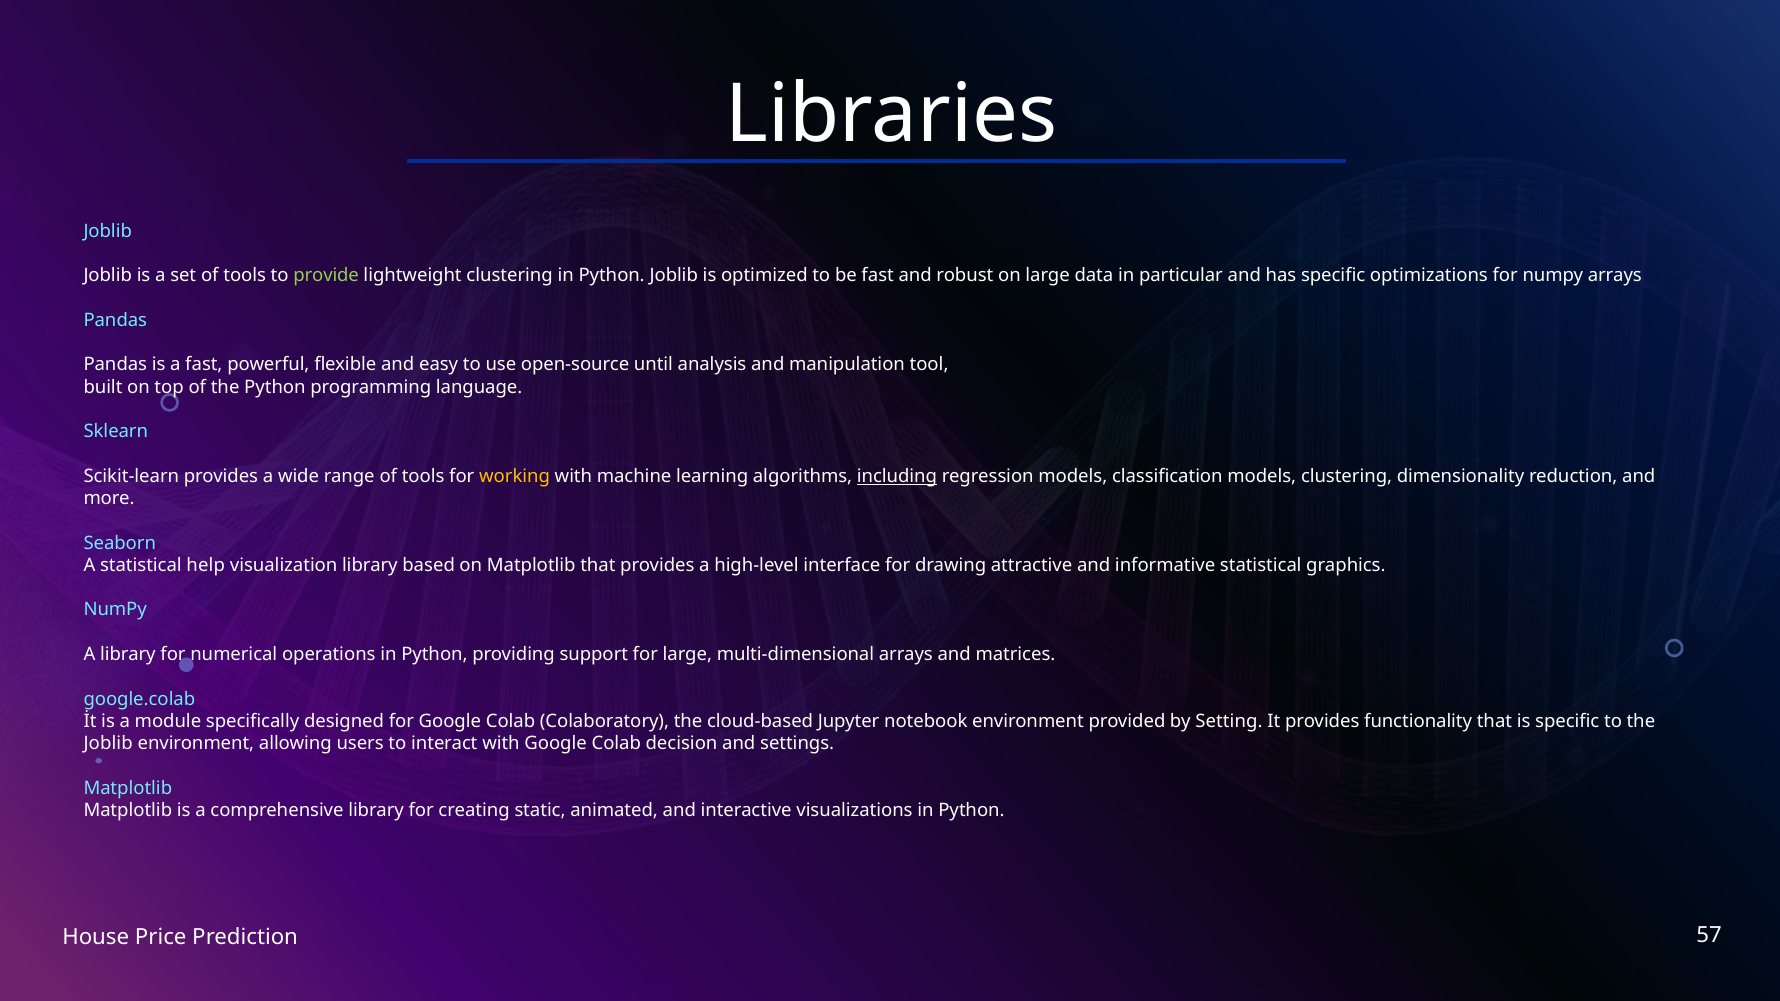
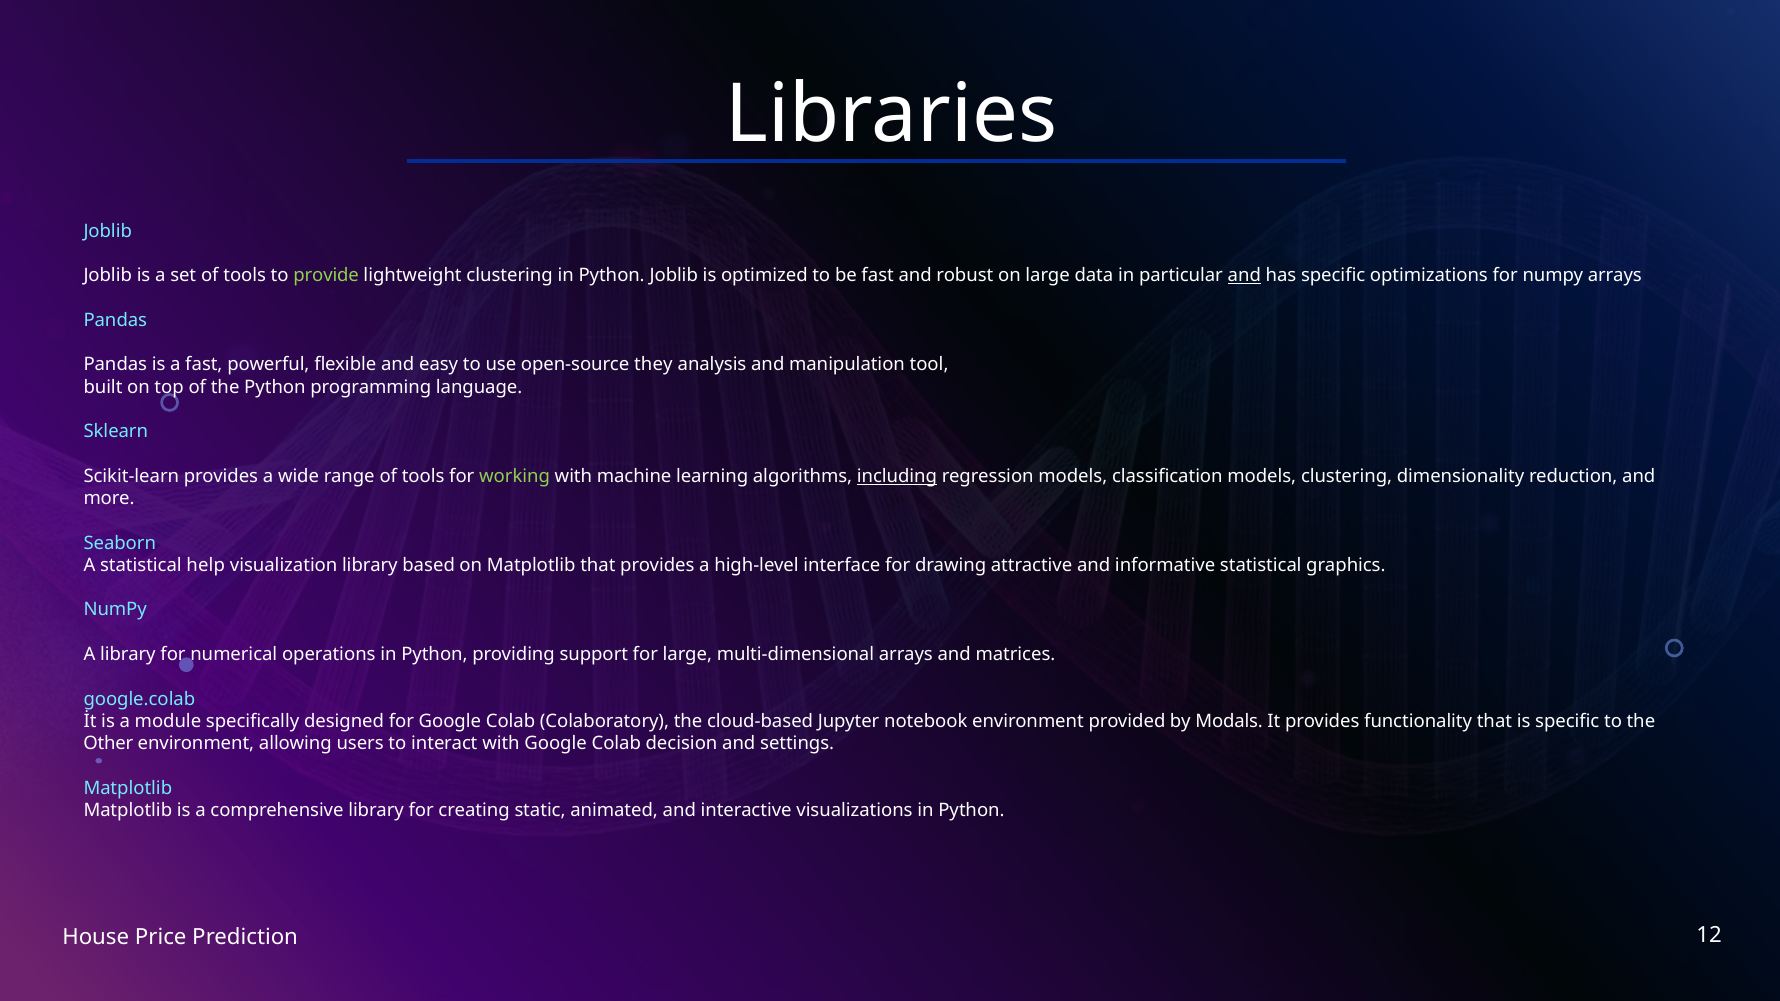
and underline: none -> present (1244, 276)
until: until -> they (653, 365)
working colour: yellow -> light green (515, 476)
Setting: Setting -> Modals (1229, 721)
Joblib: Joblib -> Other (108, 744)
57: 57 -> 12 (1709, 935)
